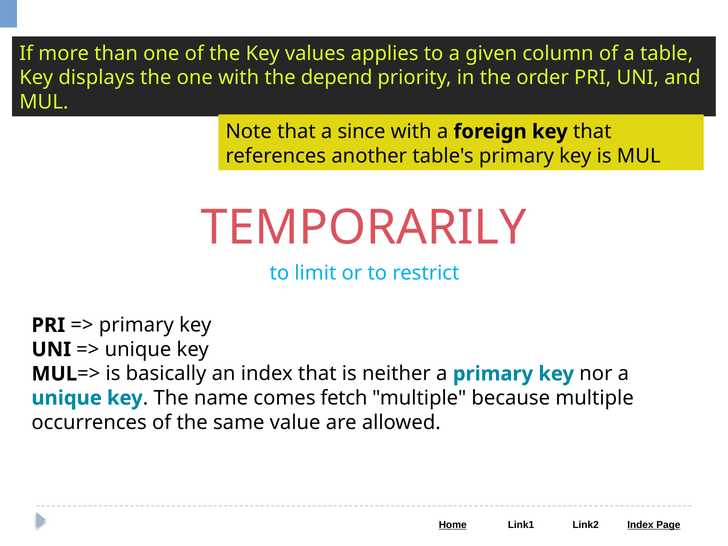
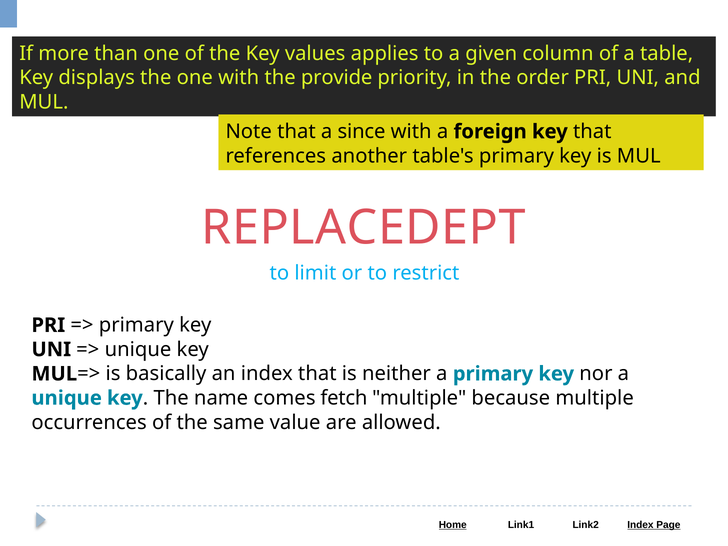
depend: depend -> provide (337, 78)
TEMPORARILY: TEMPORARILY -> REPLACEDEPT (364, 228)
